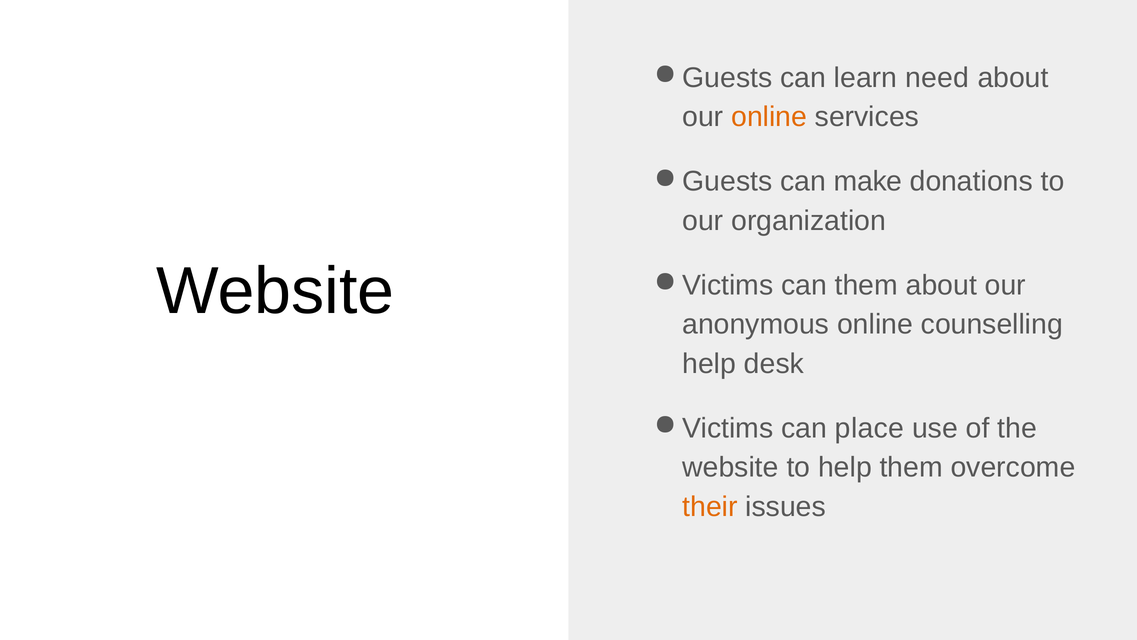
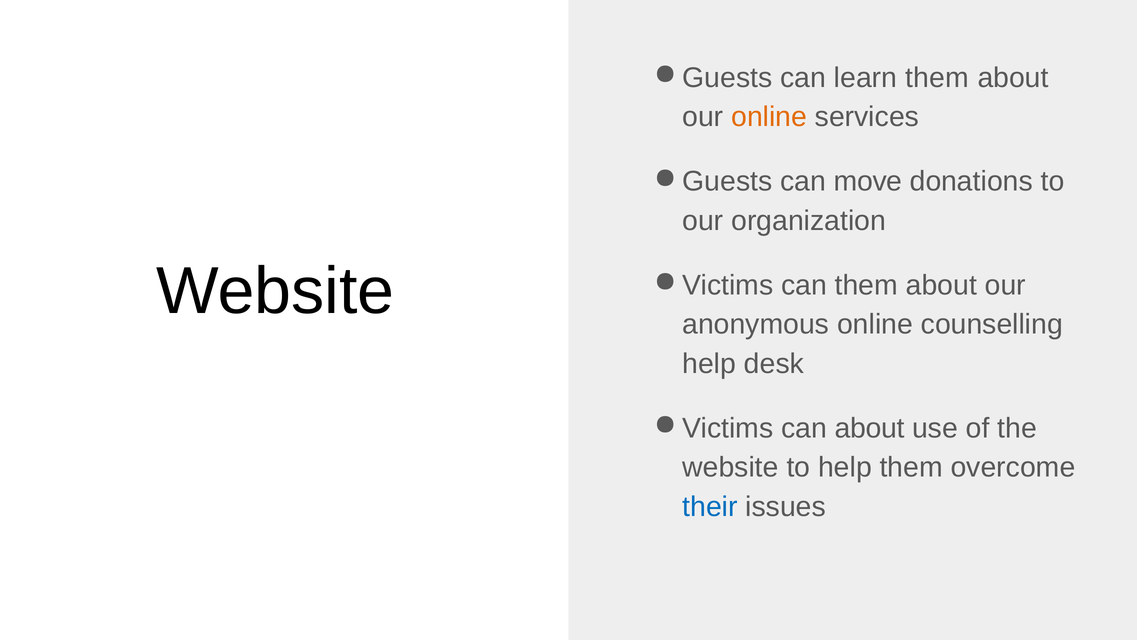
learn need: need -> them (937, 78)
make: make -> move (868, 181)
can place: place -> about (870, 428)
their colour: orange -> blue (710, 506)
